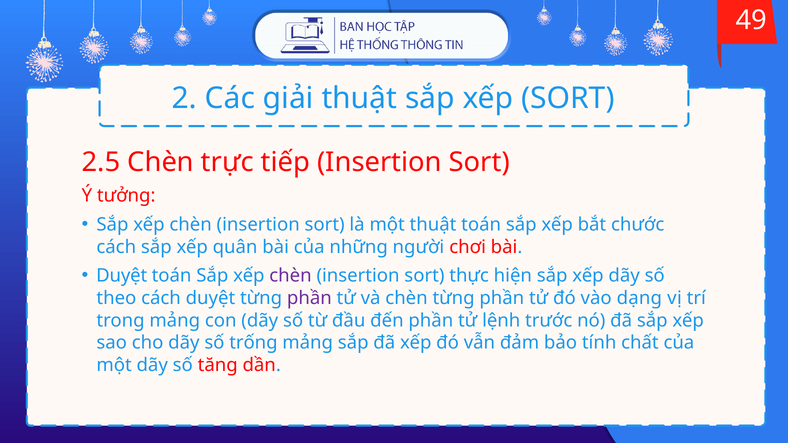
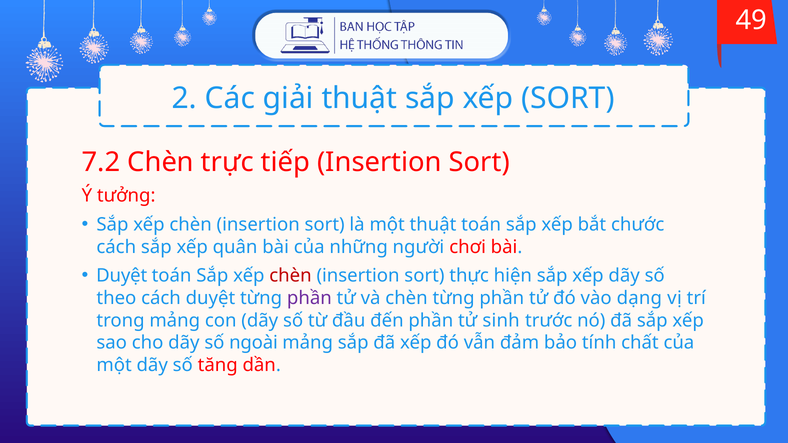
2.5: 2.5 -> 7.2 (101, 162)
chèn colour: purple -> red (291, 276)
lệnh: lệnh -> sinh (501, 321)
trống: trống -> ngoài (253, 343)
